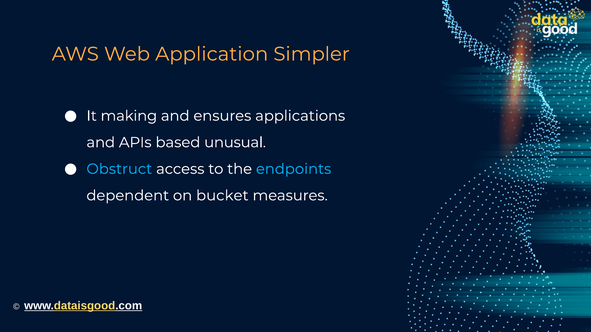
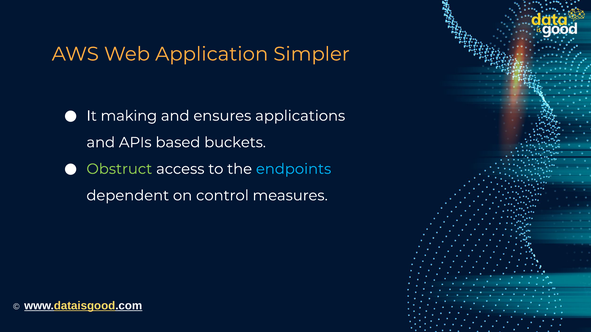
unusual: unusual -> buckets (235, 143)
Obstruct colour: light blue -> light green (119, 169)
bucket: bucket -> control (222, 196)
